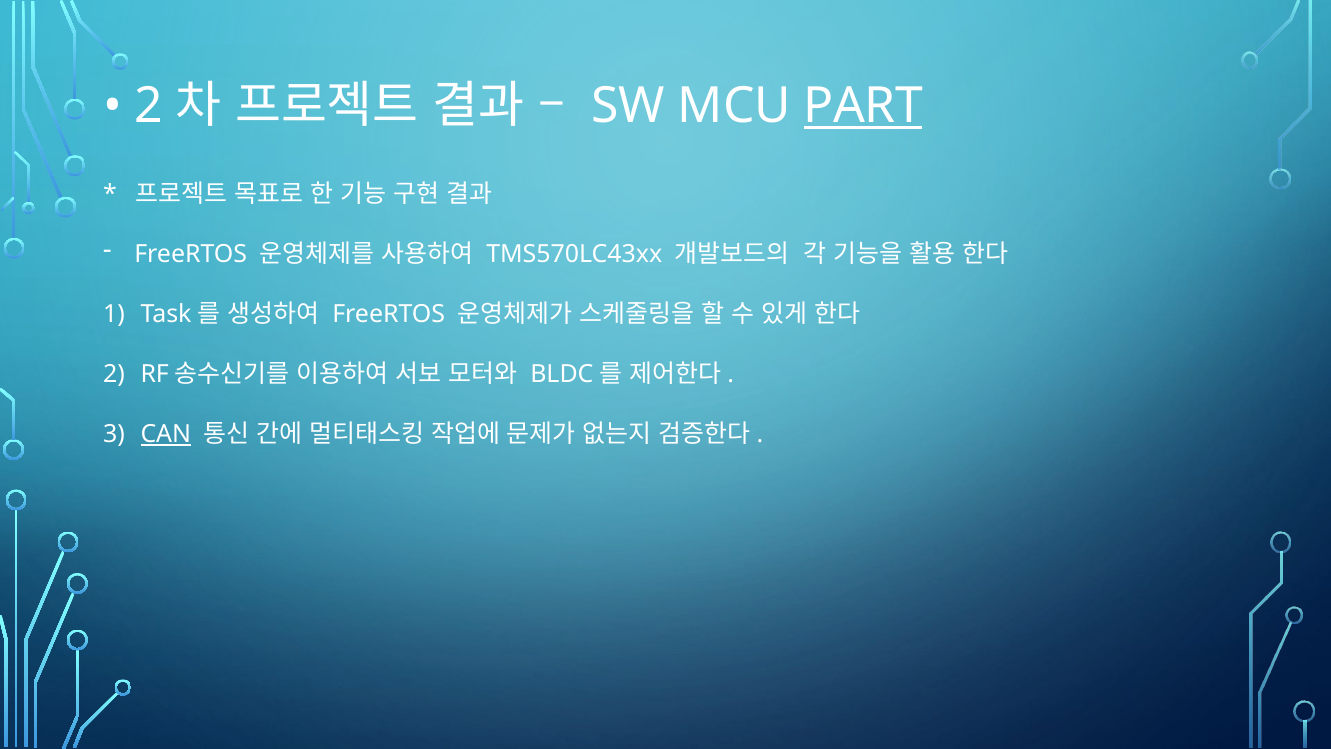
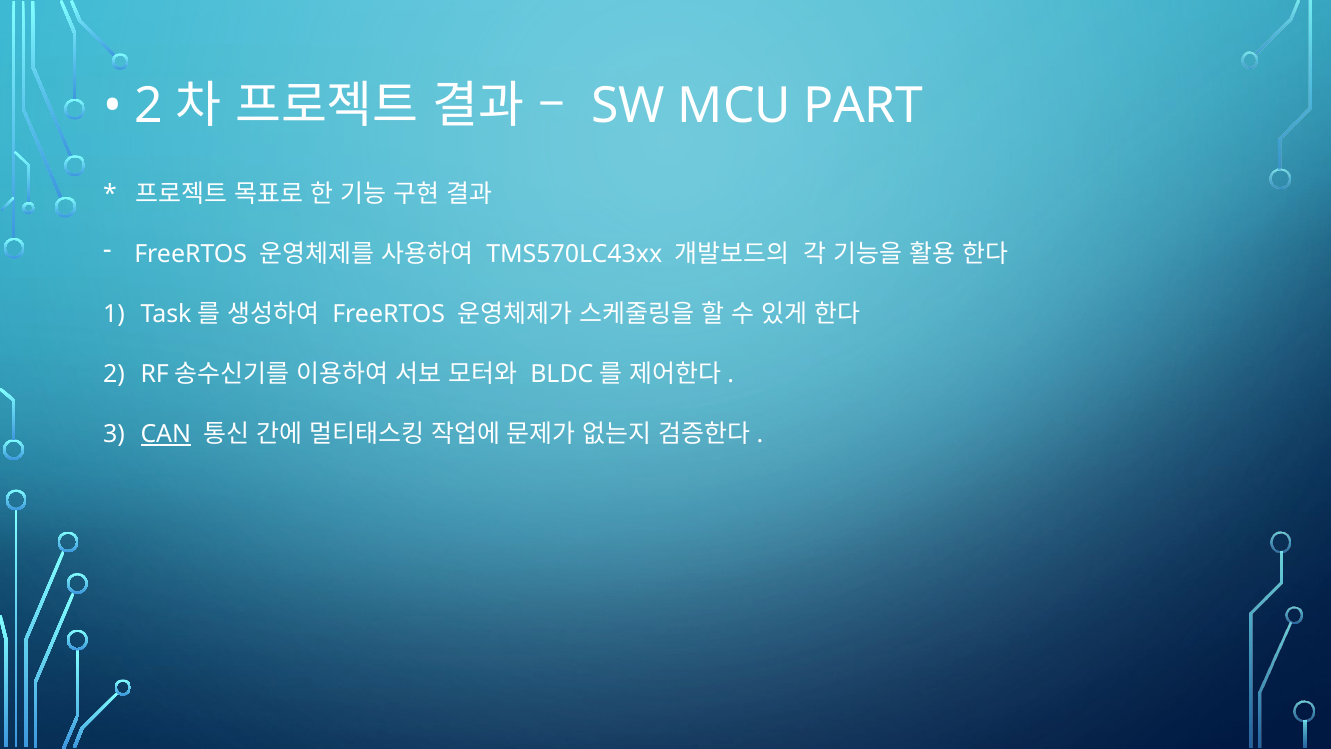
PART underline: present -> none (864, 106)
